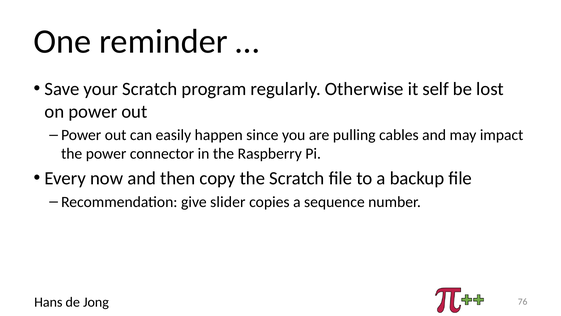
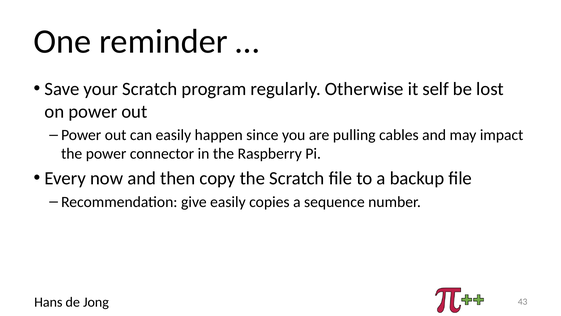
give slider: slider -> easily (228, 202)
76: 76 -> 43 (523, 301)
